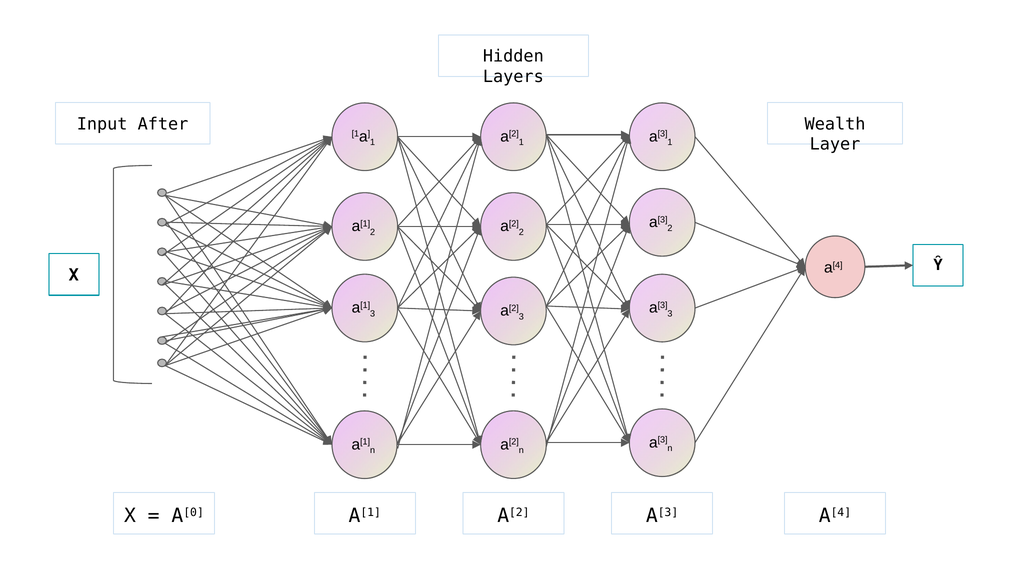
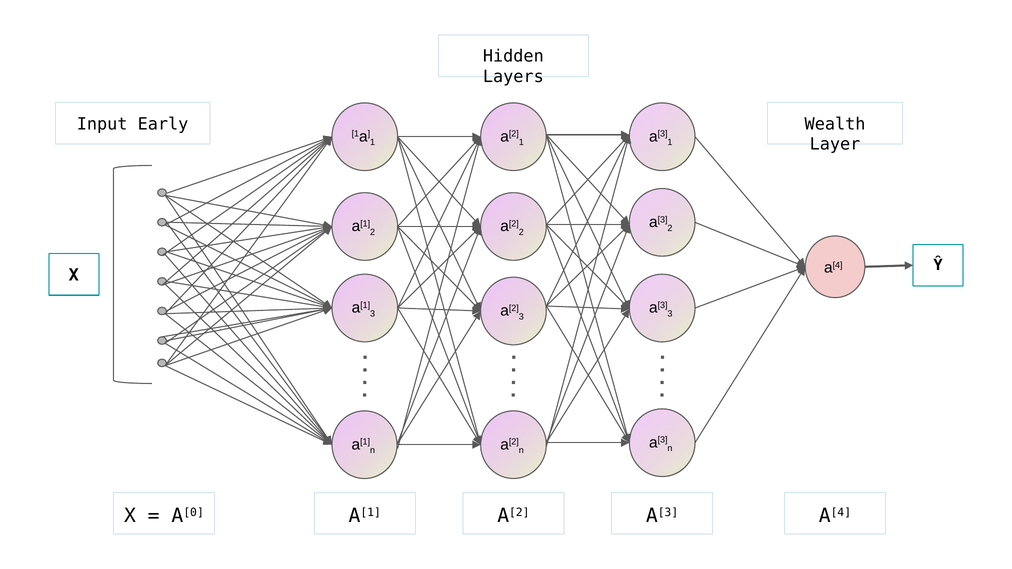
After: After -> Early (163, 124)
